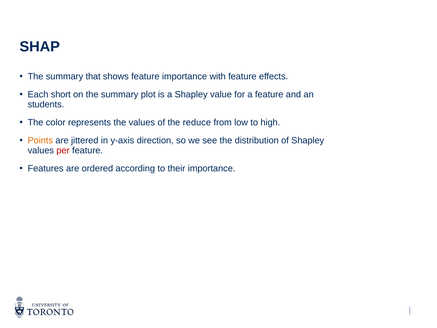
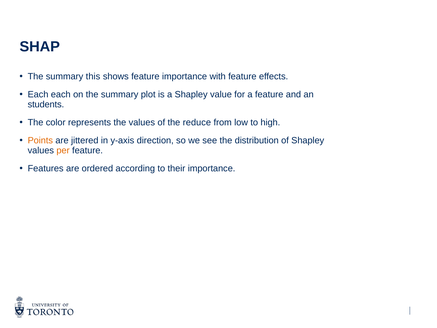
that: that -> this (93, 76)
Each short: short -> each (61, 94)
per colour: red -> orange (63, 150)
